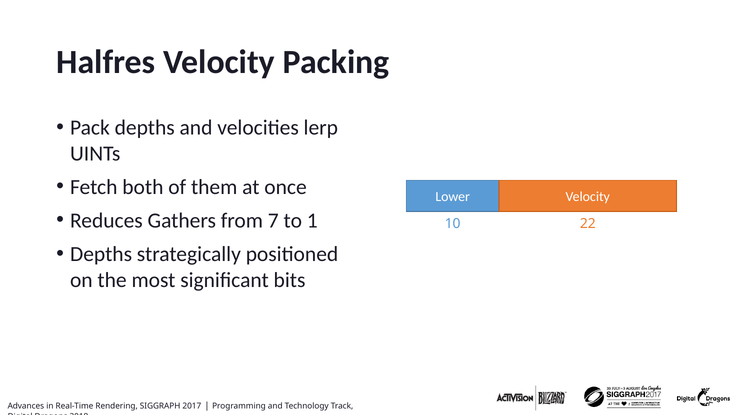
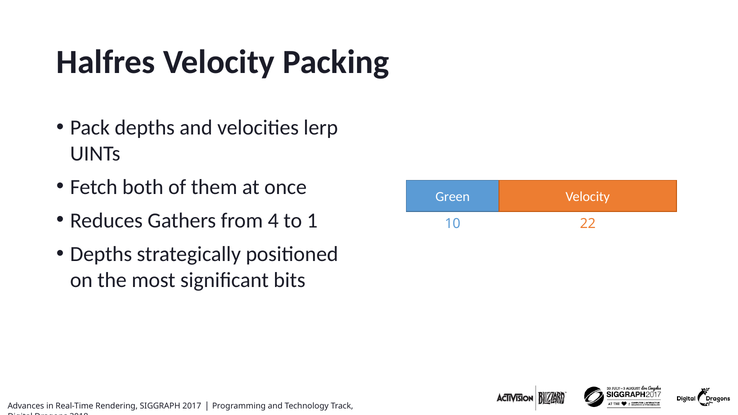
Lower: Lower -> Green (453, 197)
7: 7 -> 4 (273, 221)
